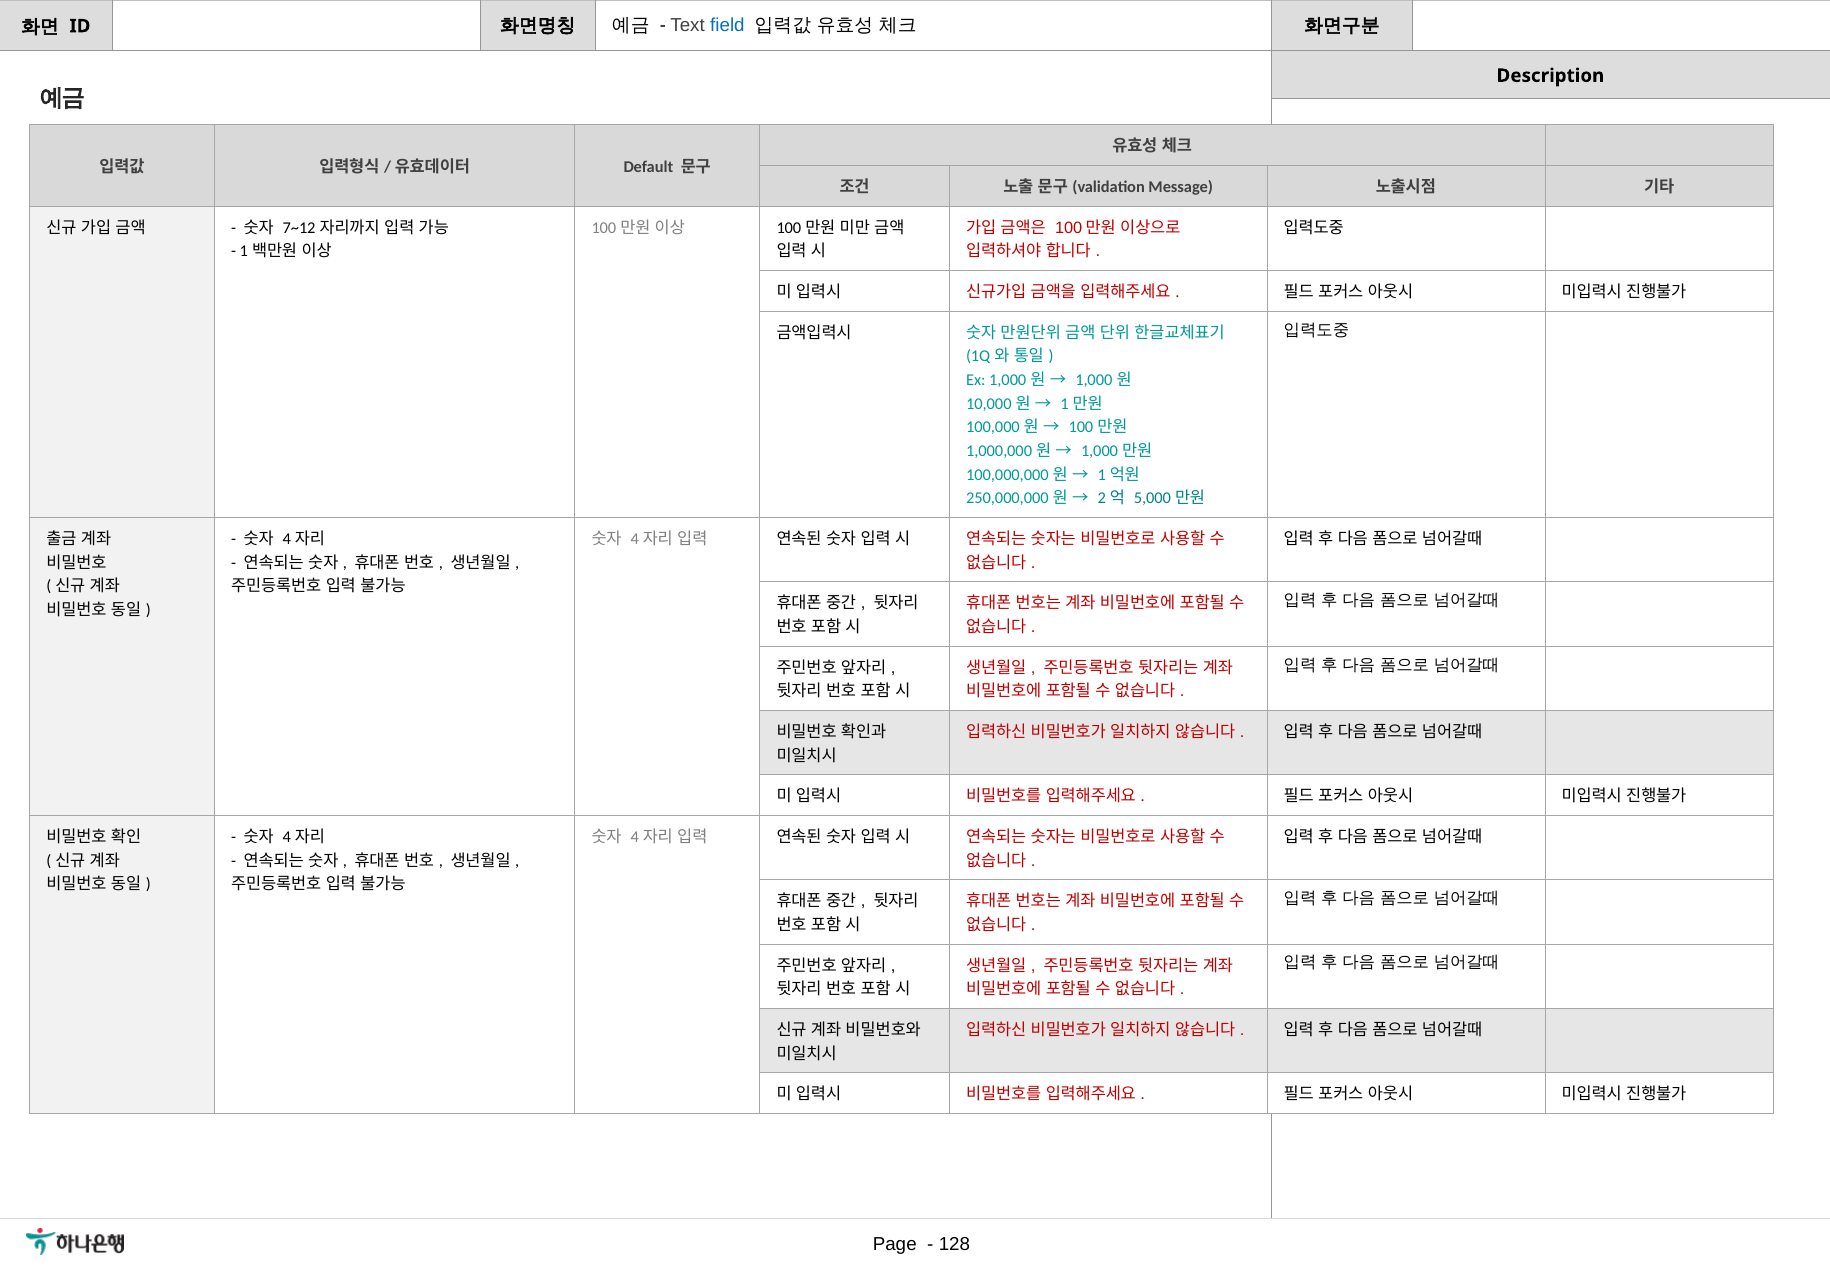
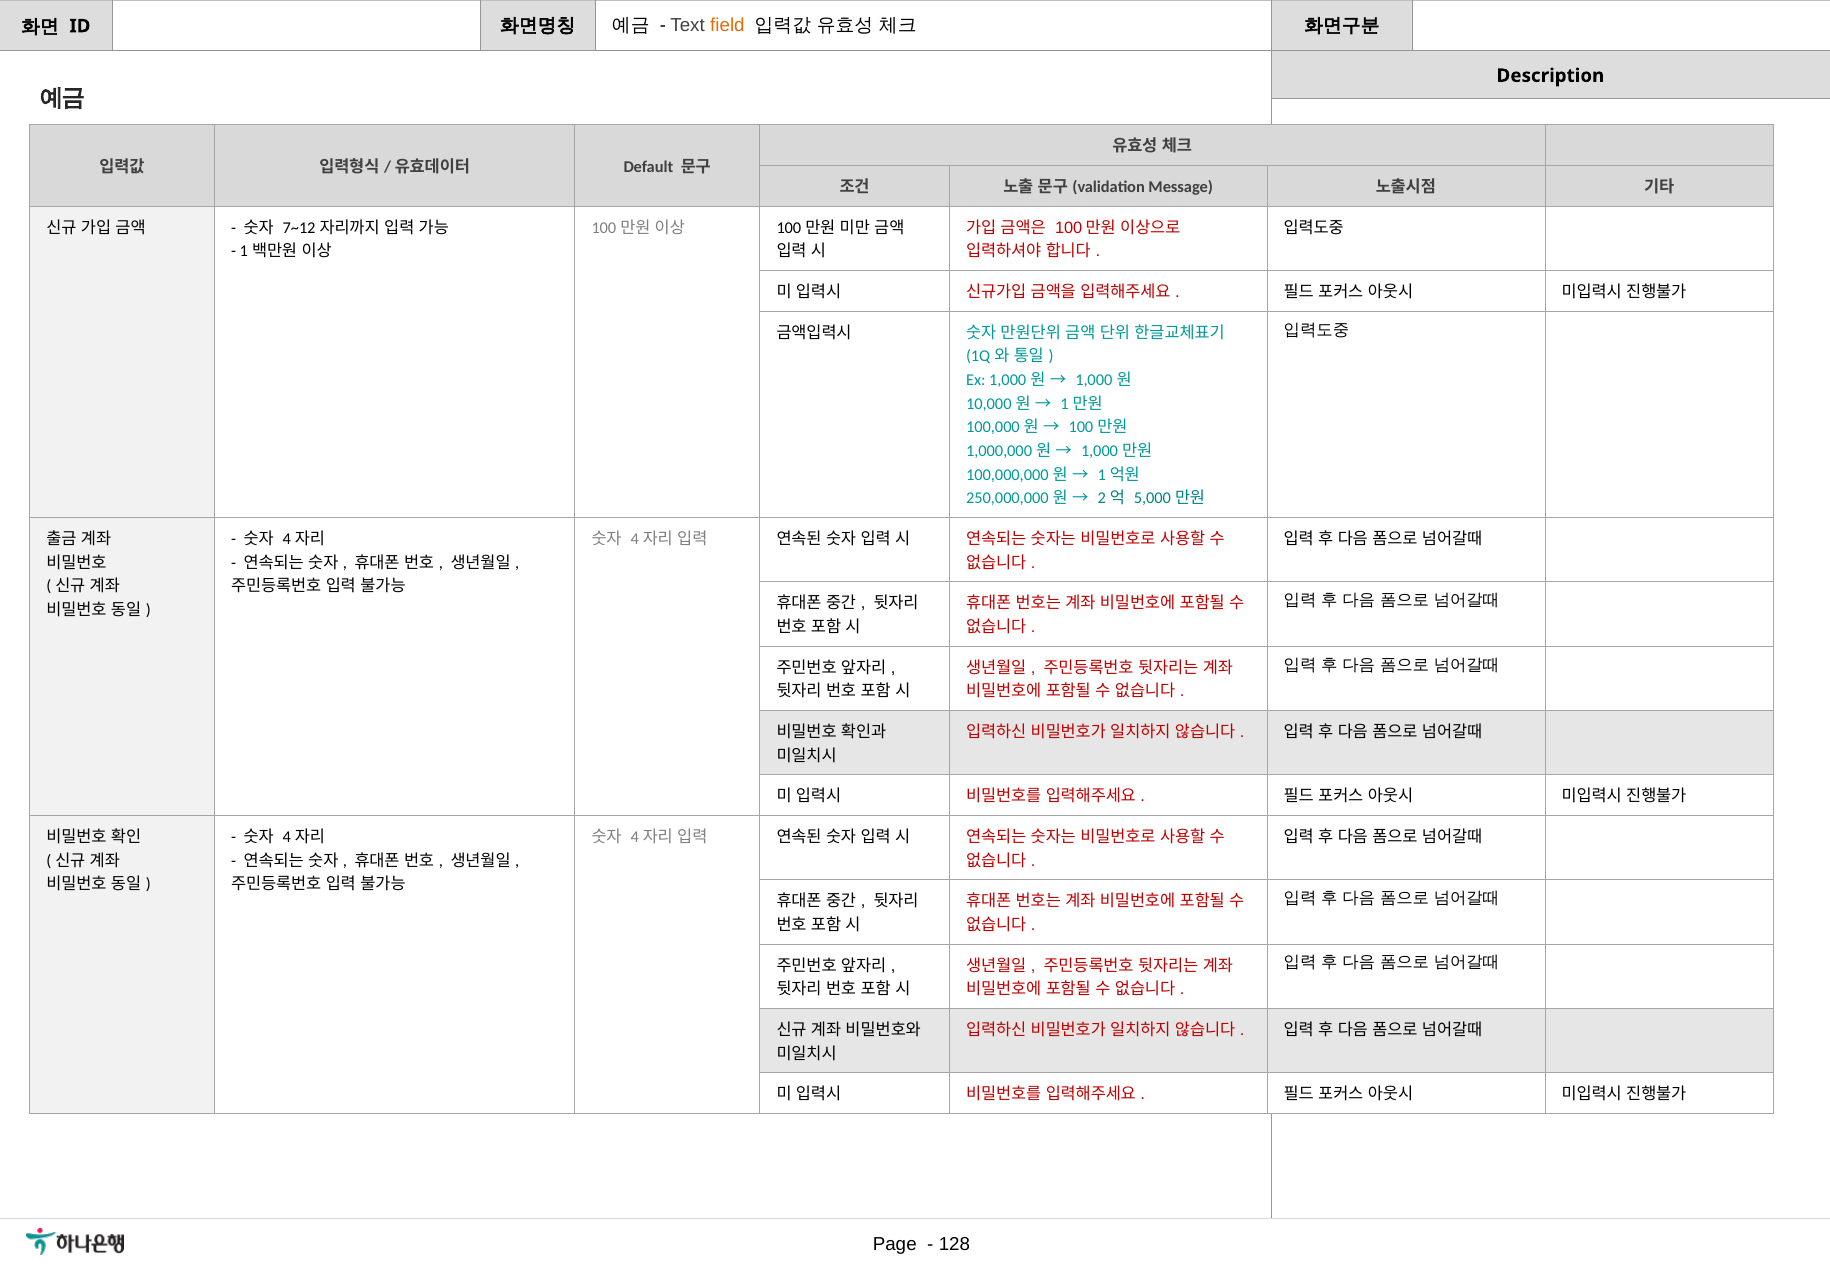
field colour: blue -> orange (727, 25)
